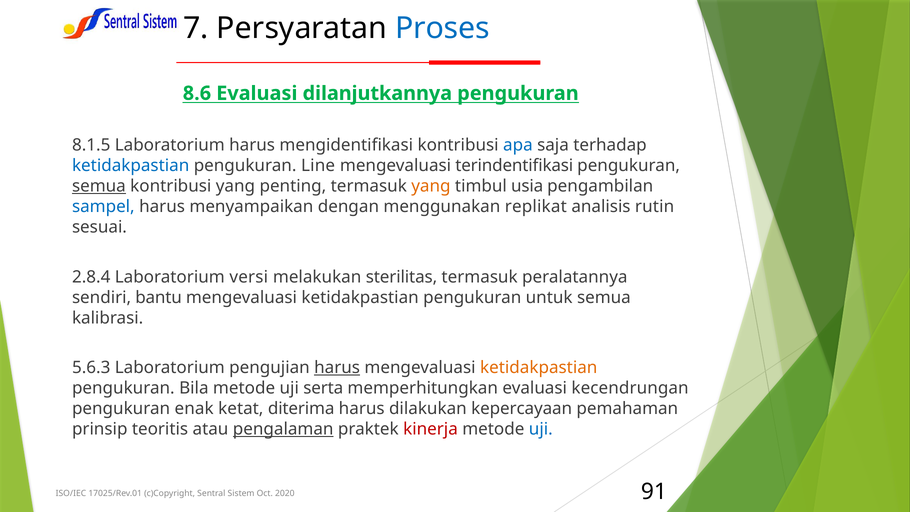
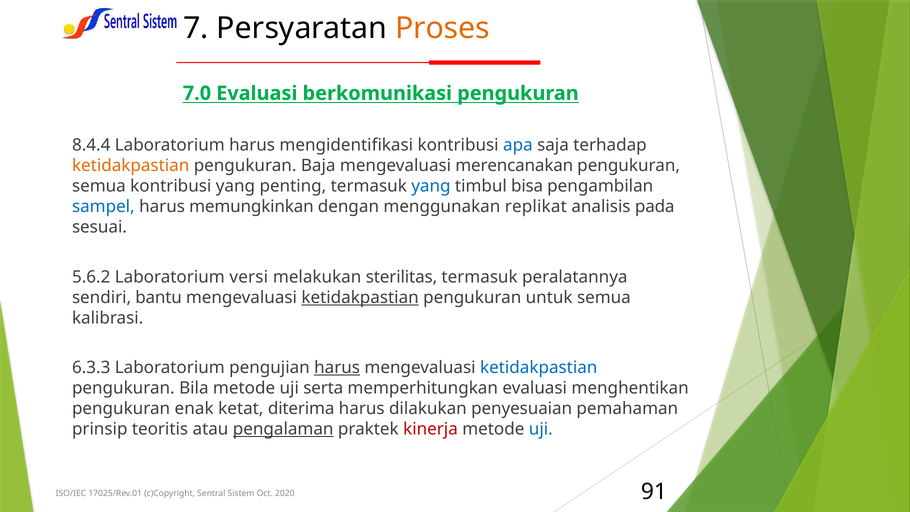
Proses colour: blue -> orange (443, 28)
8.6: 8.6 -> 7.0 (197, 93)
dilanjutkannya: dilanjutkannya -> berkomunikasi (377, 93)
8.1.5: 8.1.5 -> 8.4.4 (91, 145)
ketidakpastian colour: blue -> orange (131, 166)
Line: Line -> Baja (318, 166)
terindentifikasi: terindentifikasi -> merencanakan (514, 166)
semua underline: present -> none (99, 186)
yang colour: orange -> blue (431, 186)
usia: usia -> bisa (527, 186)
menyampaikan: menyampaikan -> memungkinkan (251, 207)
rutin: rutin -> pada (655, 207)
2.8.4: 2.8.4 -> 5.6.2 (91, 277)
ketidakpastian underline: none -> present (360, 297)
5.6.3: 5.6.3 -> 6.3.3 (91, 368)
ketidakpastian colour: orange -> blue (539, 368)
kecendrungan: kecendrungan -> menghentikan (630, 388)
kepercayaan: kepercayaan -> penyesuaian (522, 409)
